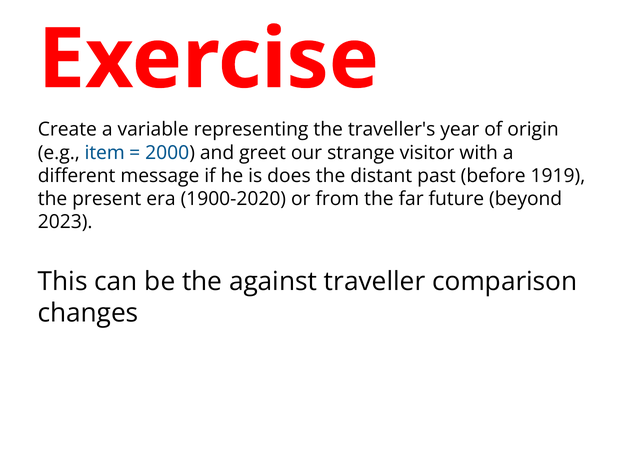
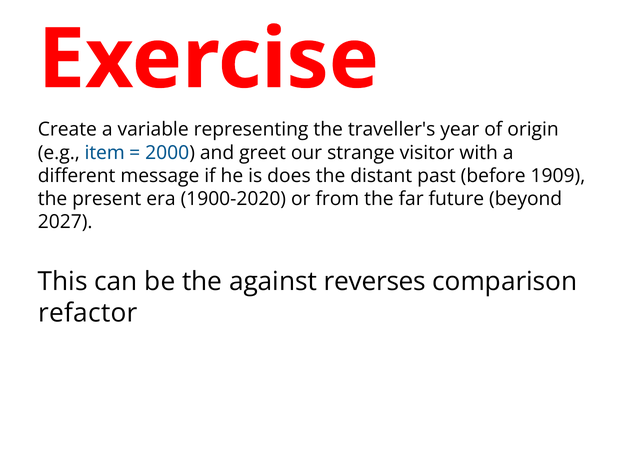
1919: 1919 -> 1909 (558, 176)
2023: 2023 -> 2027 (65, 222)
traveller: traveller -> reverses (375, 282)
changes: changes -> refactor (88, 313)
